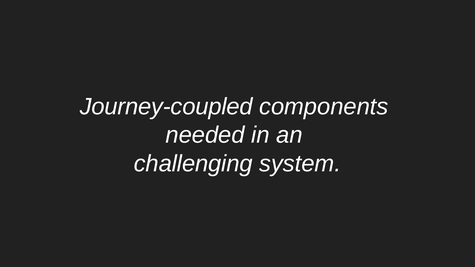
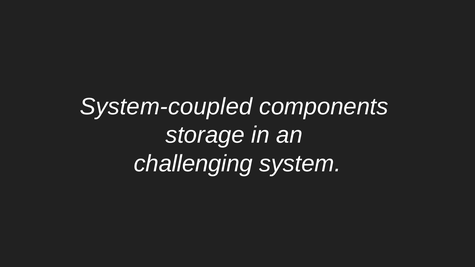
Journey-coupled: Journey-coupled -> System-coupled (166, 107)
needed: needed -> storage (205, 135)
